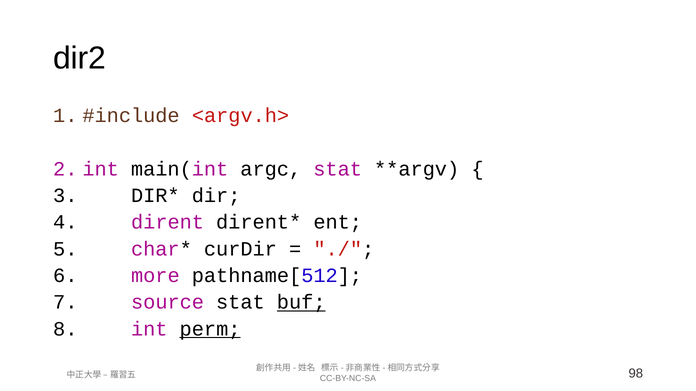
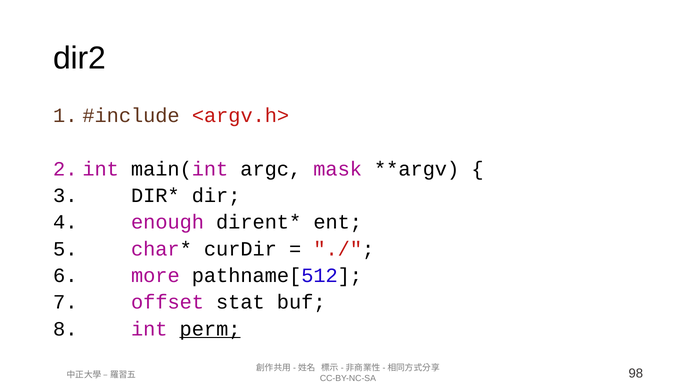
argc stat: stat -> mask (338, 169)
dirent: dirent -> enough (168, 222)
source: source -> offset (168, 303)
buf underline: present -> none (301, 303)
